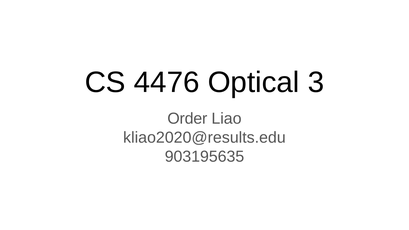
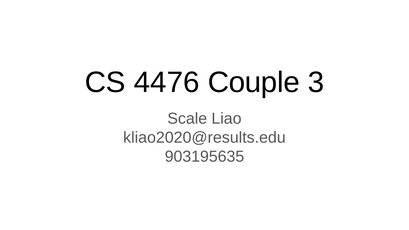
Optical: Optical -> Couple (254, 82)
Order: Order -> Scale (187, 119)
